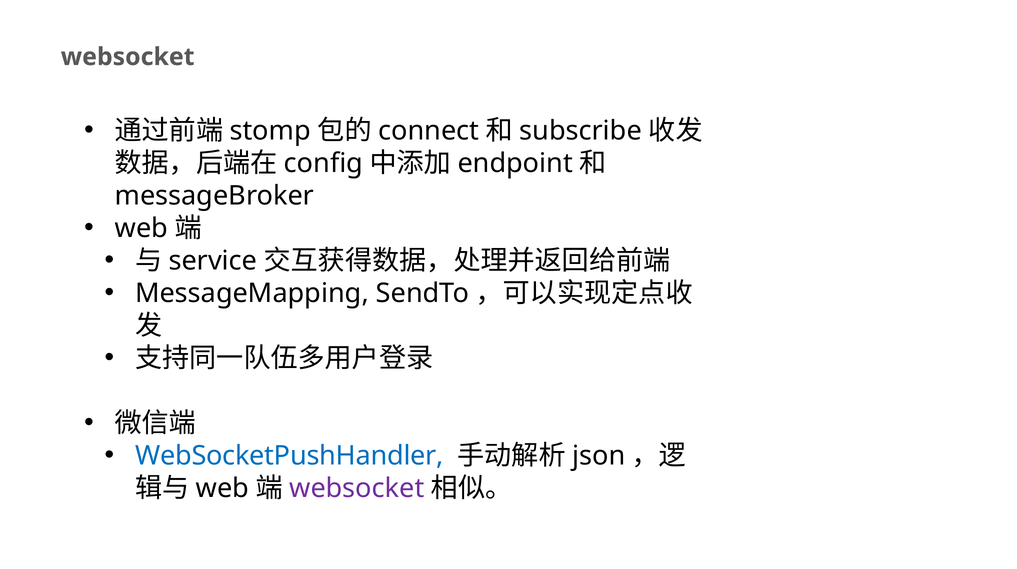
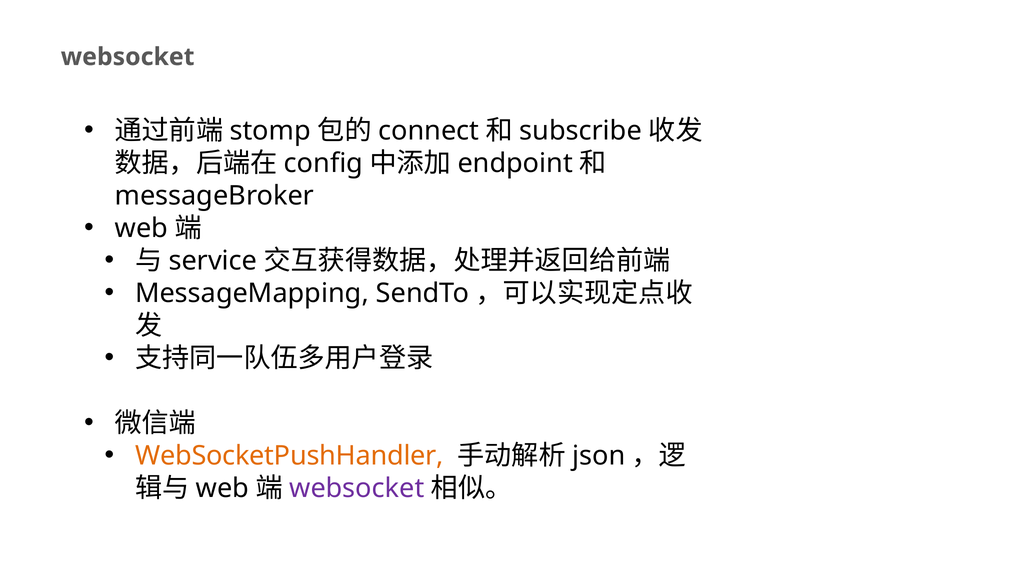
WebSocketPushHandler colour: blue -> orange (289, 456)
